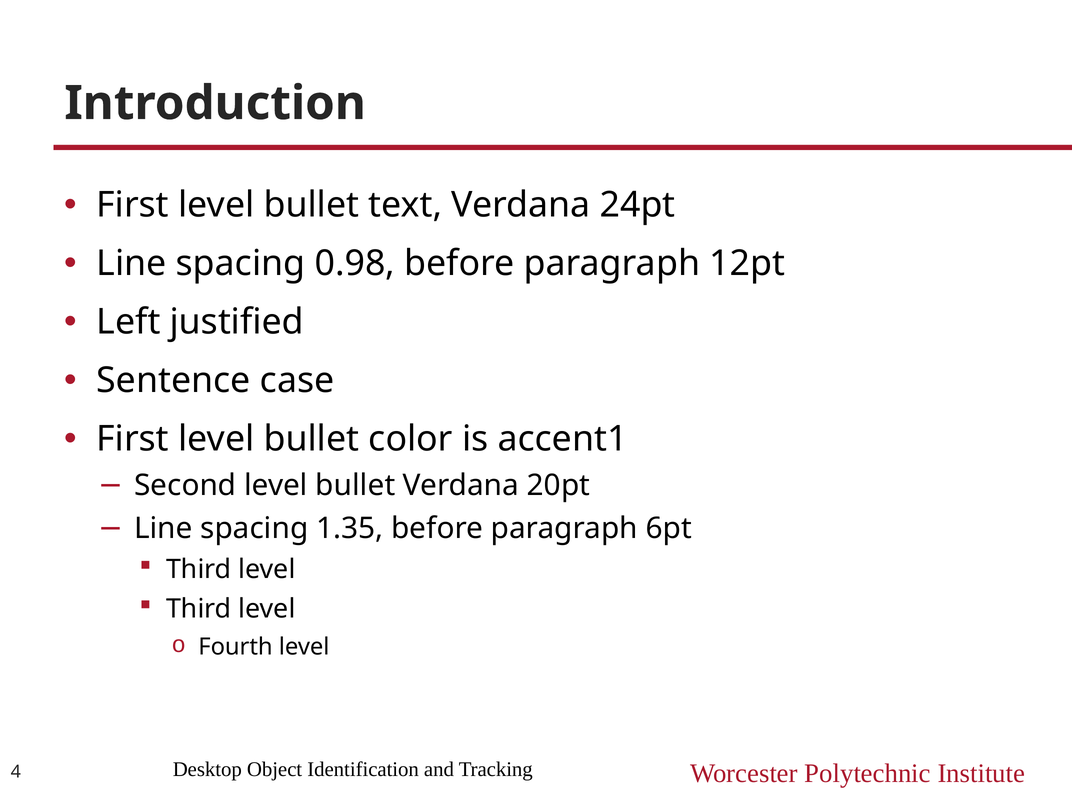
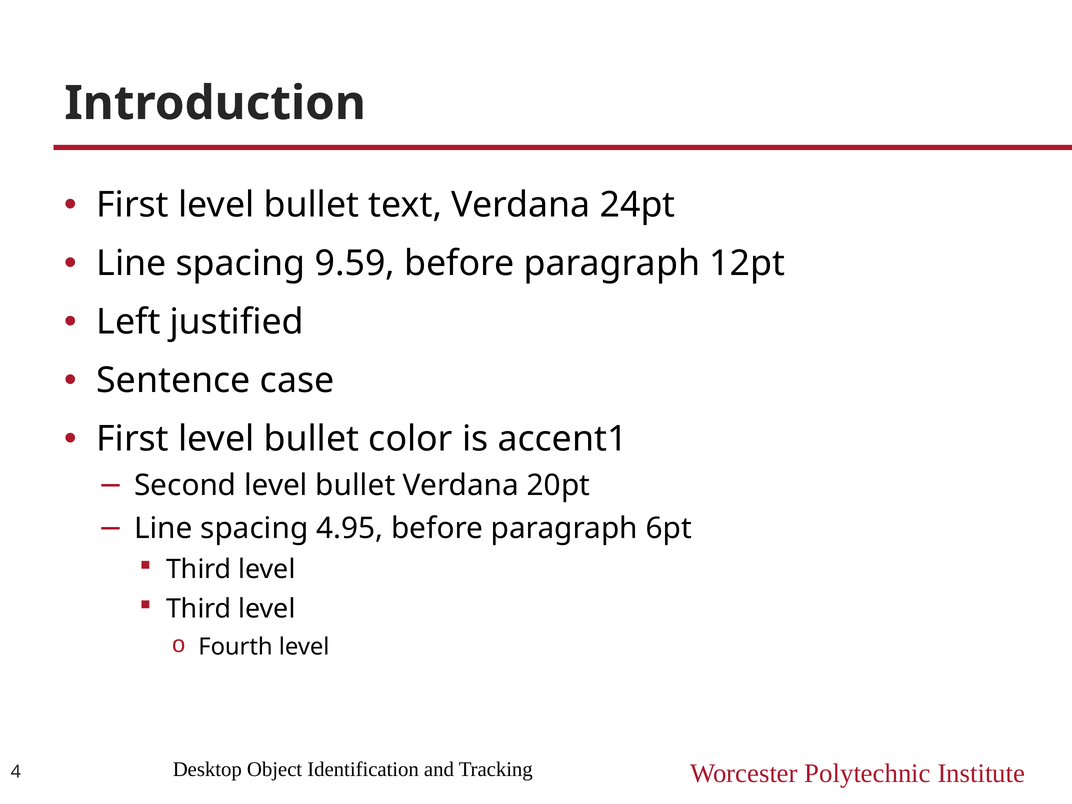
0.98: 0.98 -> 9.59 (355, 263)
1.35: 1.35 -> 4.95 (350, 528)
